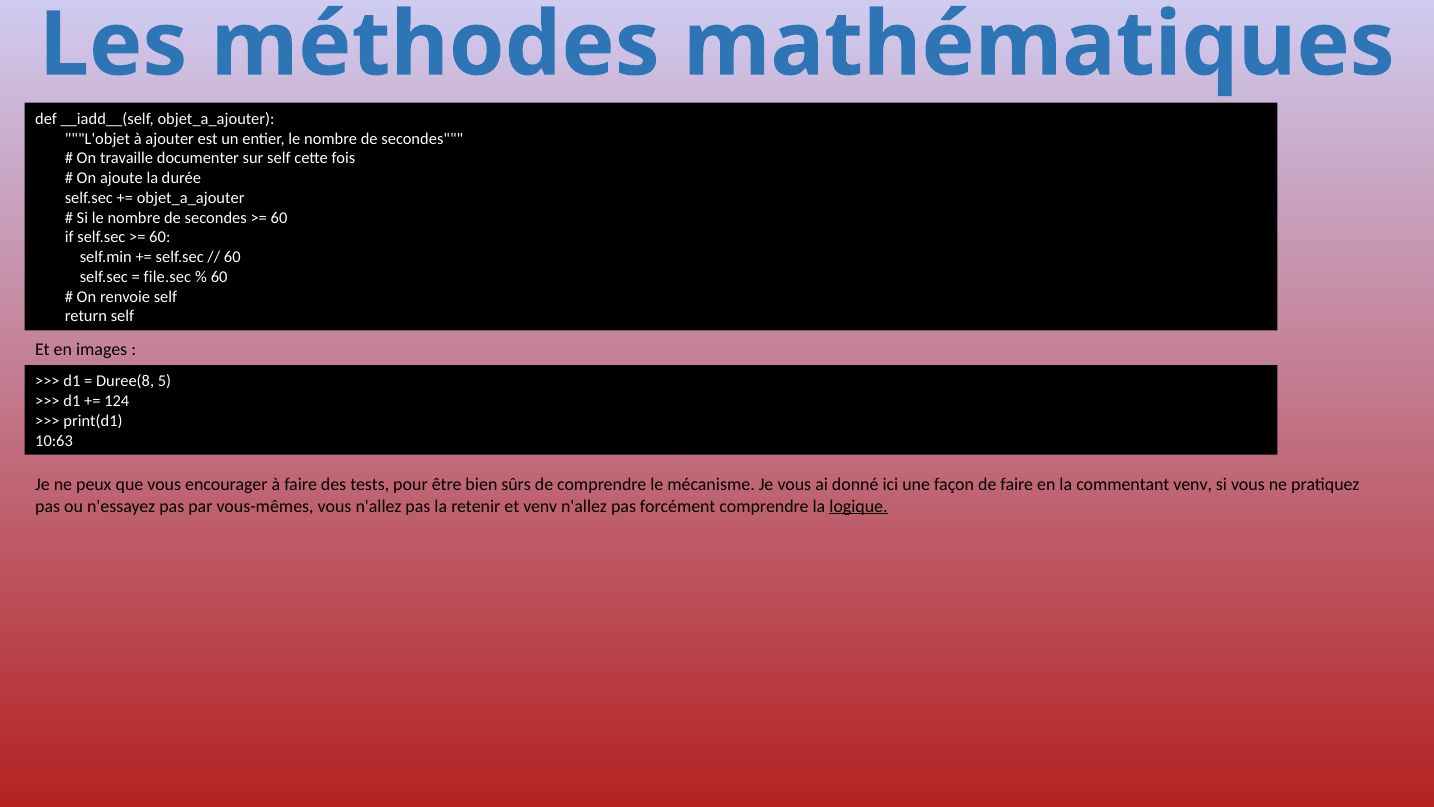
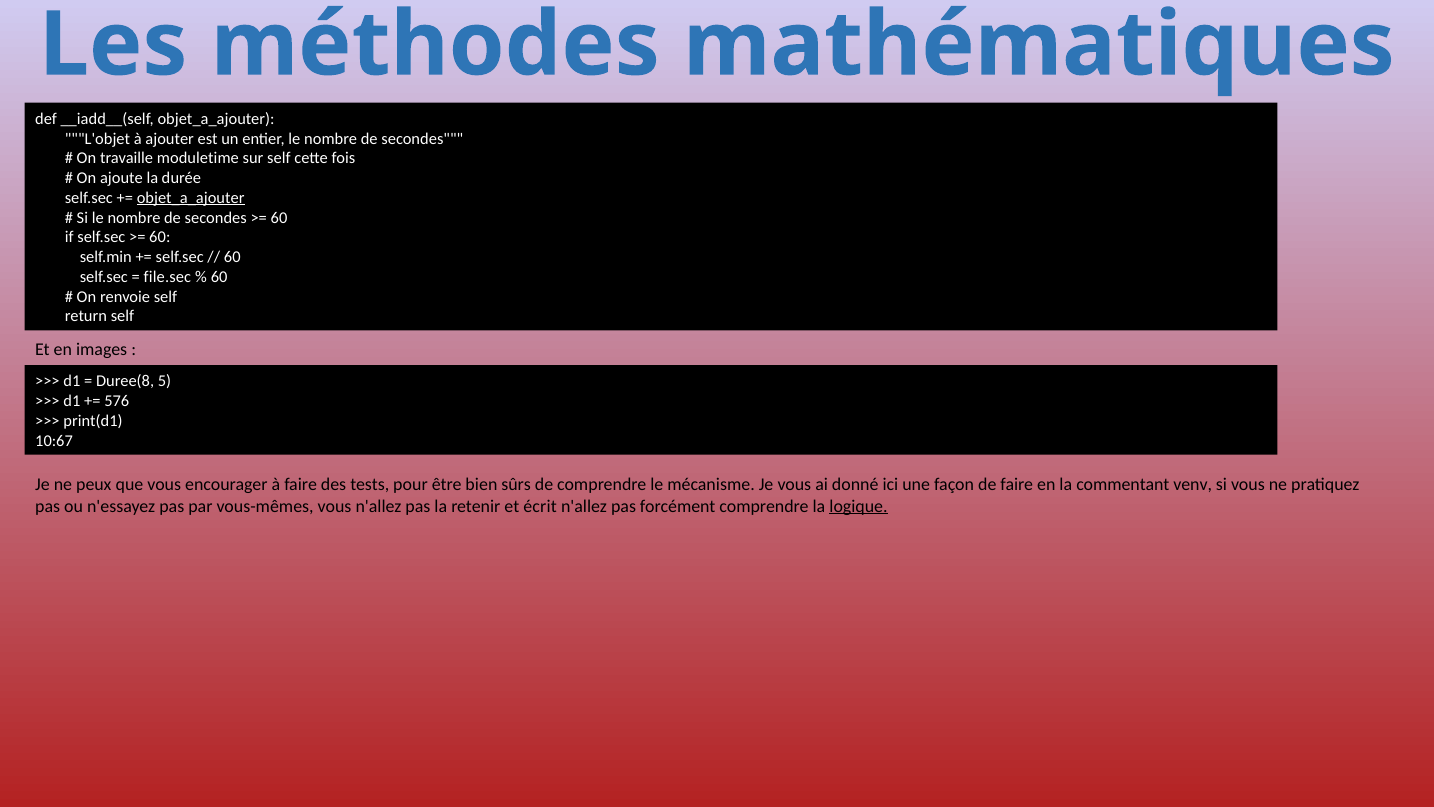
documenter: documenter -> moduletime (198, 158)
objet_a_ajouter underline: none -> present (191, 198)
124: 124 -> 576 (117, 401)
10:63: 10:63 -> 10:67 (54, 441)
et venv: venv -> écrit (540, 506)
